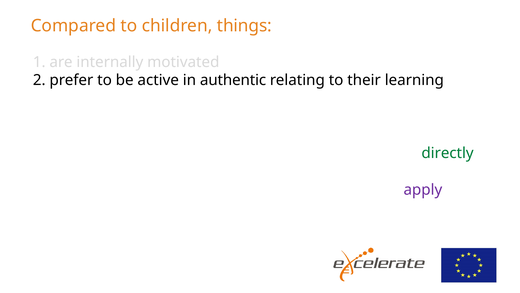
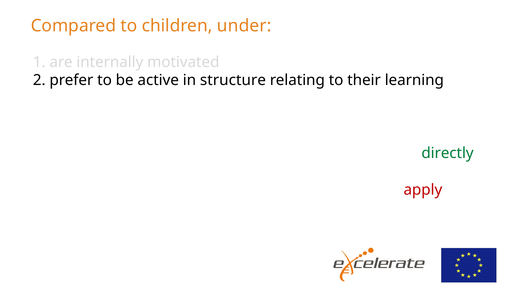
things: things -> under (244, 26)
in authentic: authentic -> structure (233, 80)
apply colour: purple -> red (423, 189)
